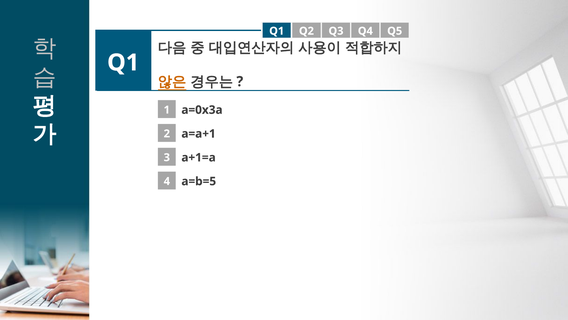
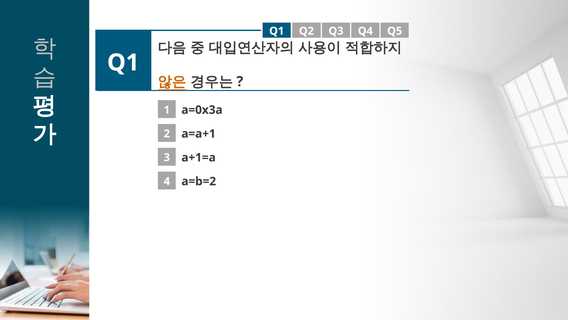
a=b=5: a=b=5 -> a=b=2 (199, 181)
